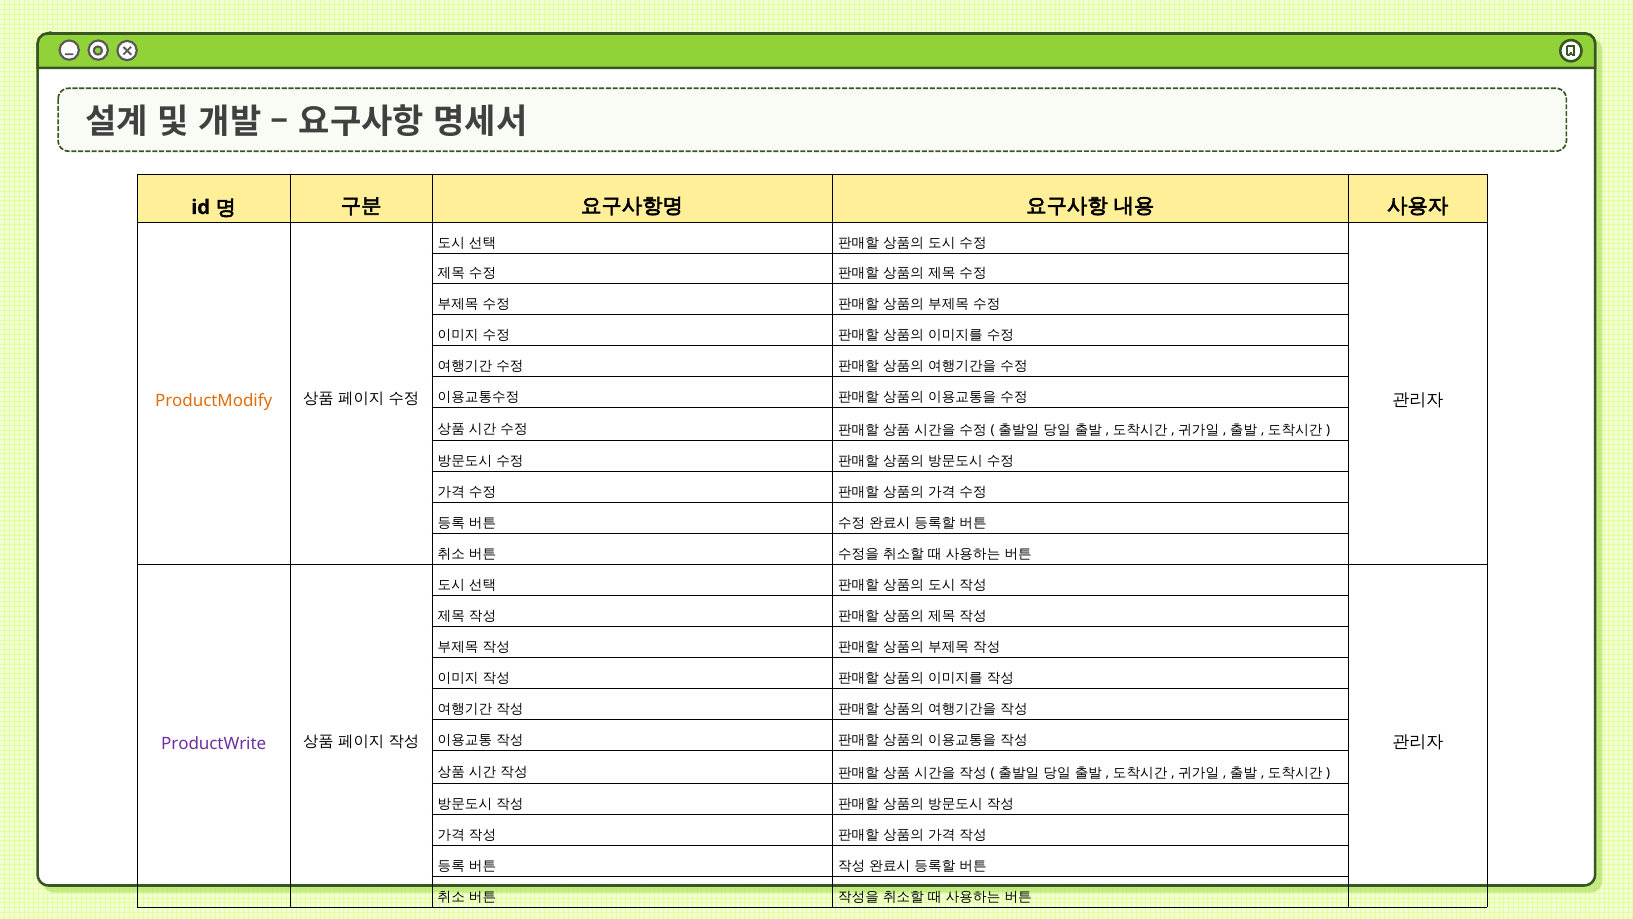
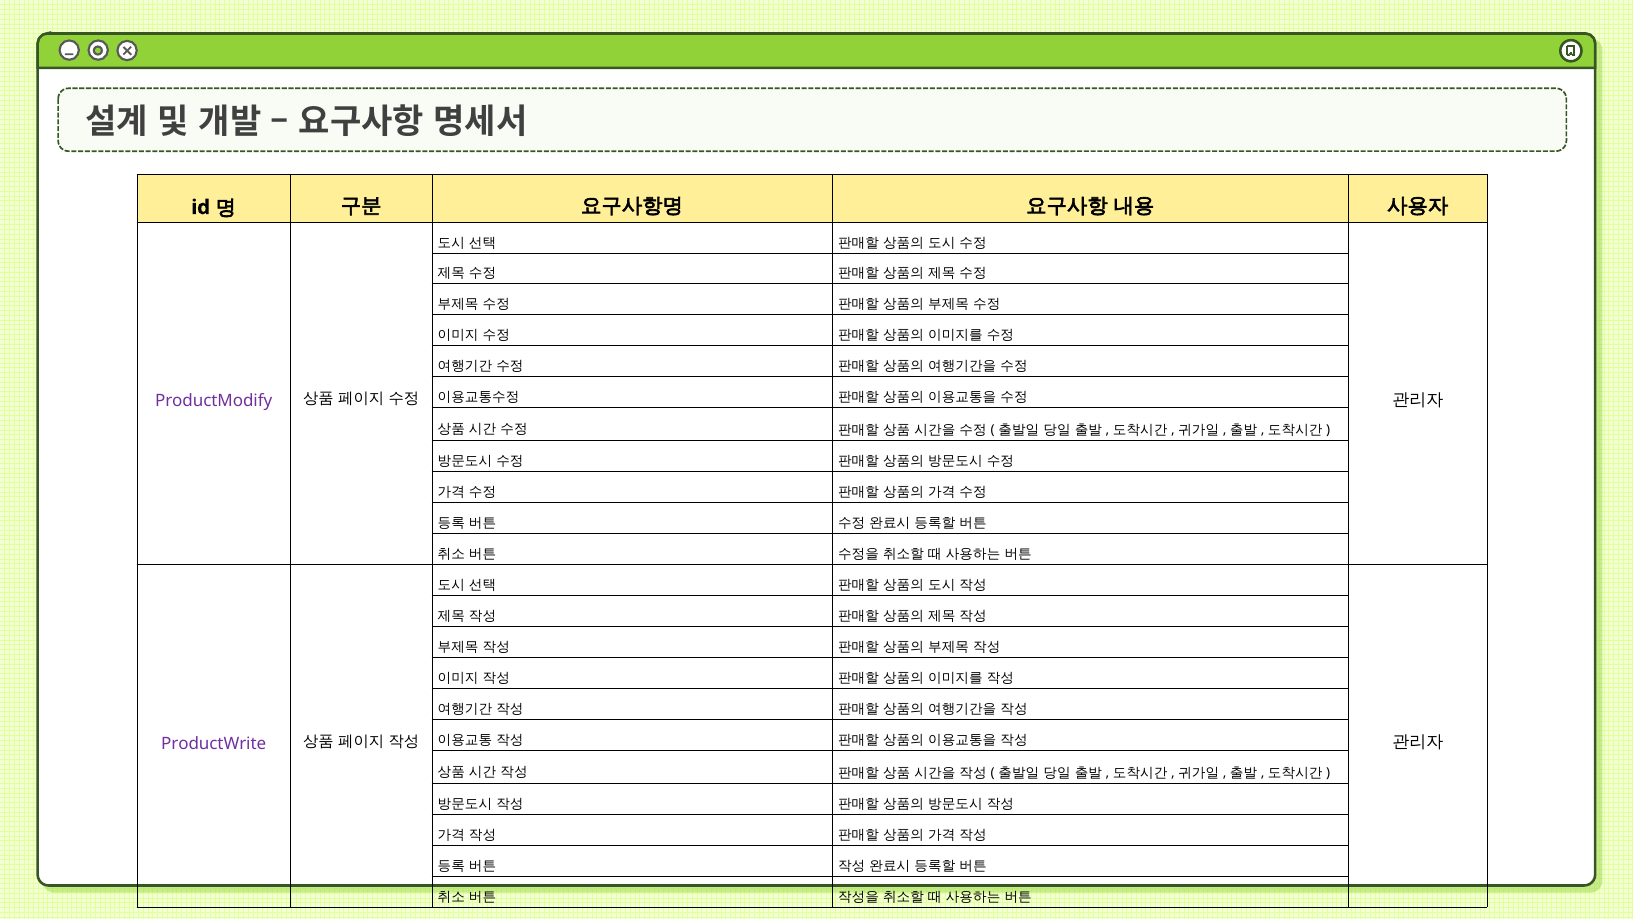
ProductModify colour: orange -> purple (214, 401)
